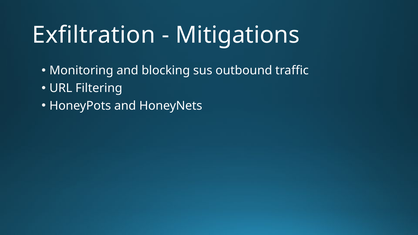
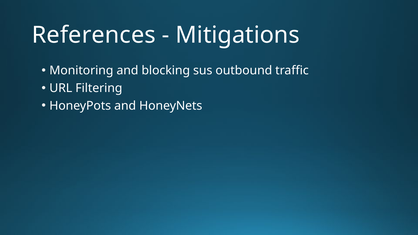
Exfiltration: Exfiltration -> References (94, 35)
